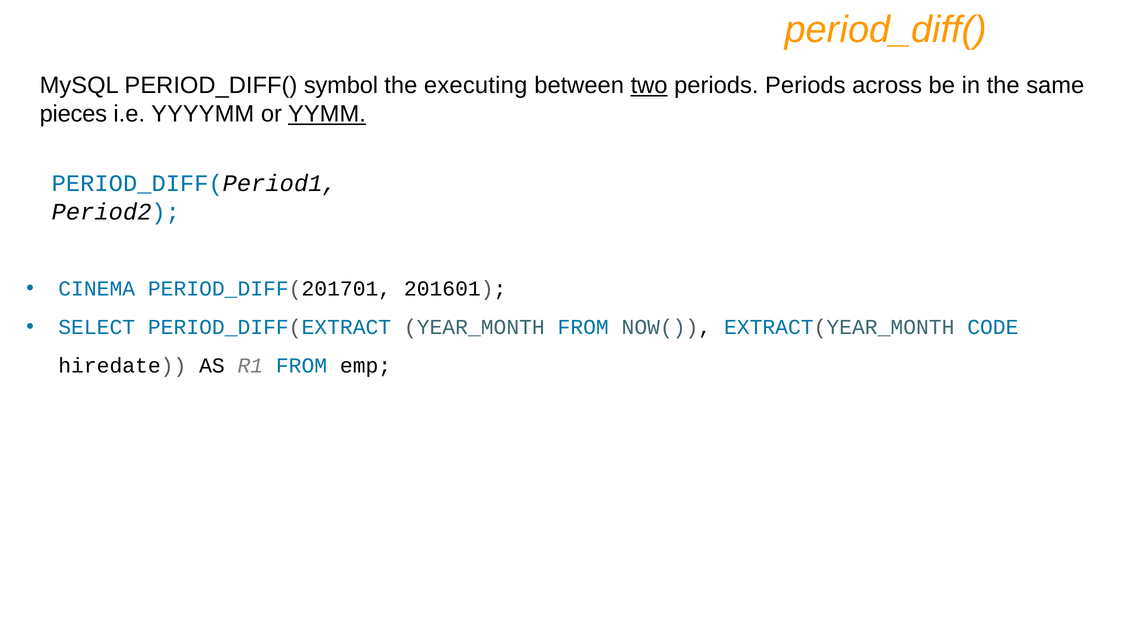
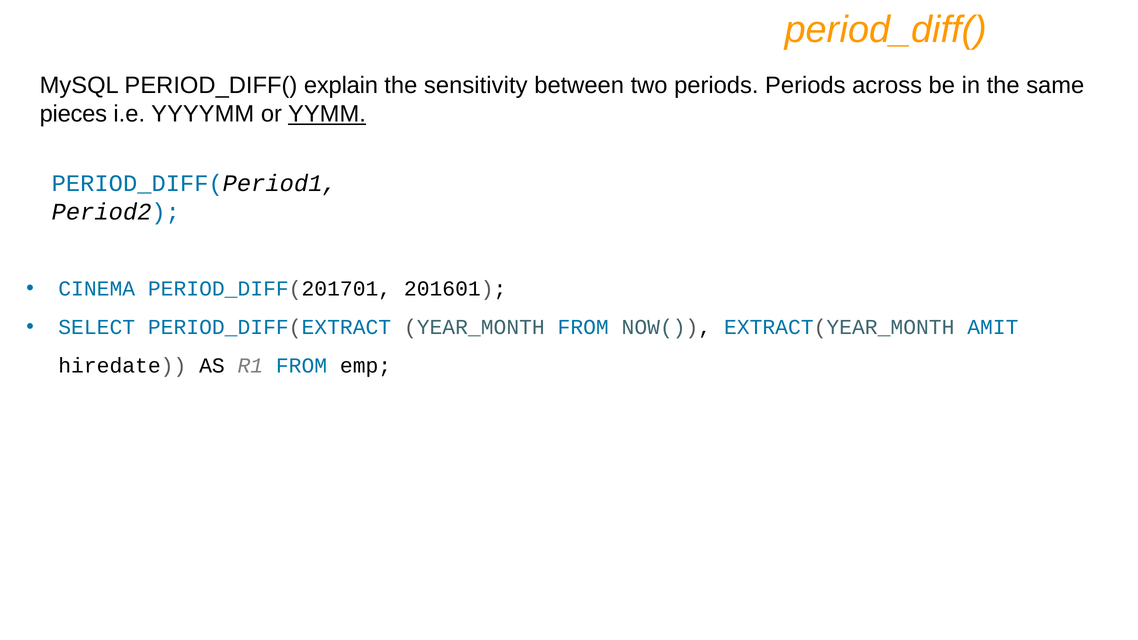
symbol: symbol -> explain (341, 86)
executing: executing -> sensitivity (476, 86)
two underline: present -> none (649, 86)
CODE: CODE -> AMIT (993, 327)
